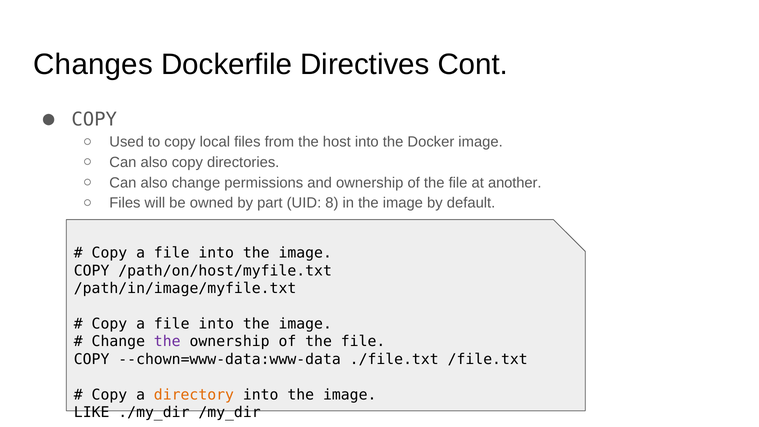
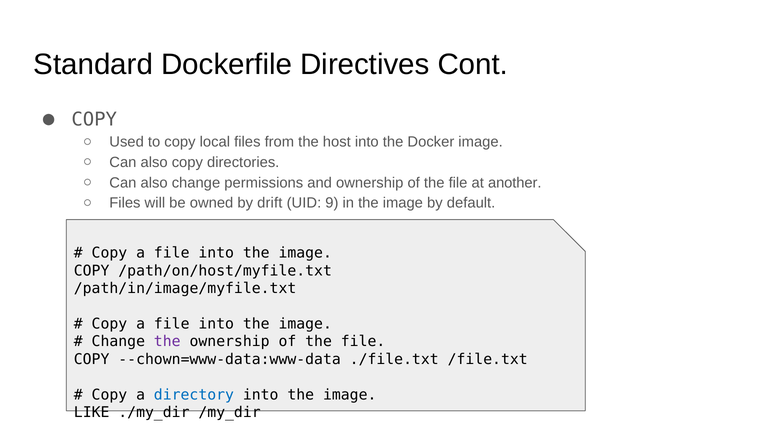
Changes: Changes -> Standard (93, 64)
part: part -> drift (270, 203)
8: 8 -> 9 (332, 203)
directory colour: orange -> blue (194, 395)
